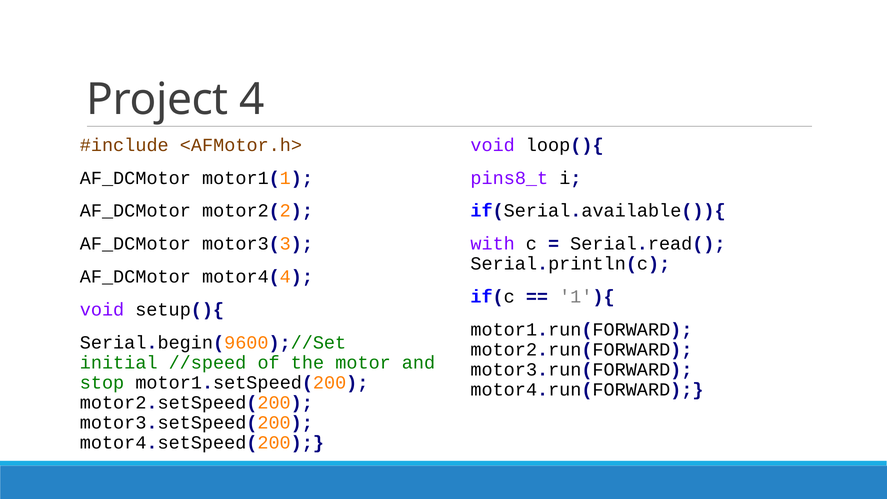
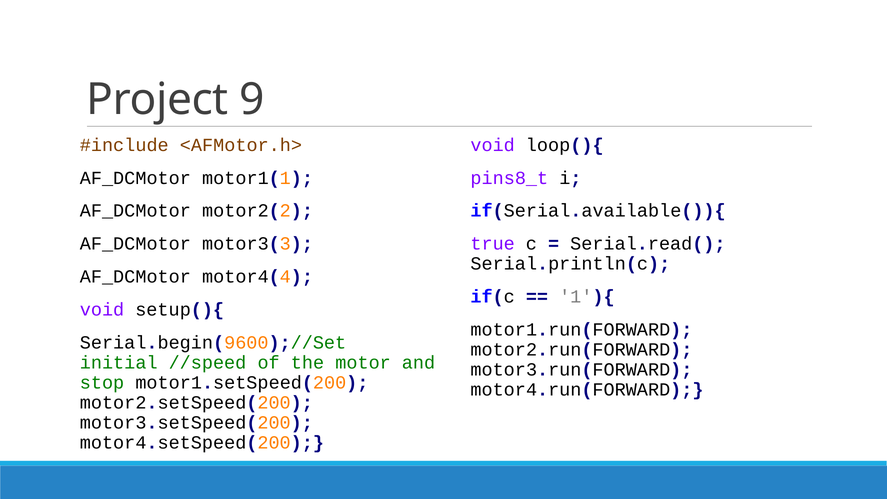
4: 4 -> 9 (252, 99)
with: with -> true (493, 244)
